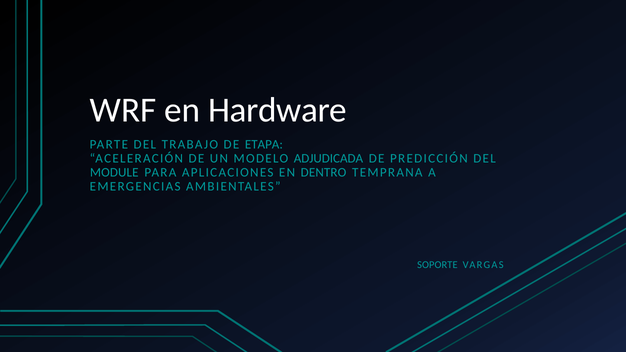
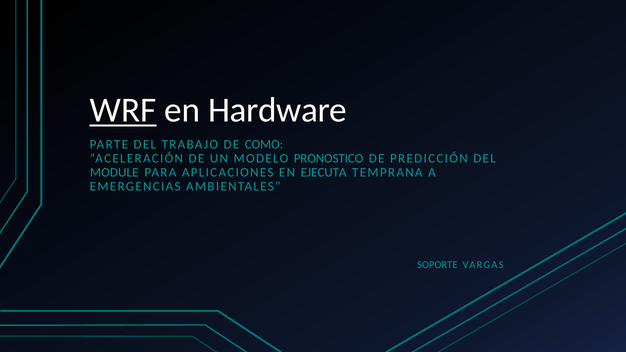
WRF underline: none -> present (123, 110)
ETAPA: ETAPA -> COMO (264, 144)
ADJUDICADA: ADJUDICADA -> PRONOSTICO (329, 159)
DENTRO: DENTRO -> EJECUTA (324, 173)
